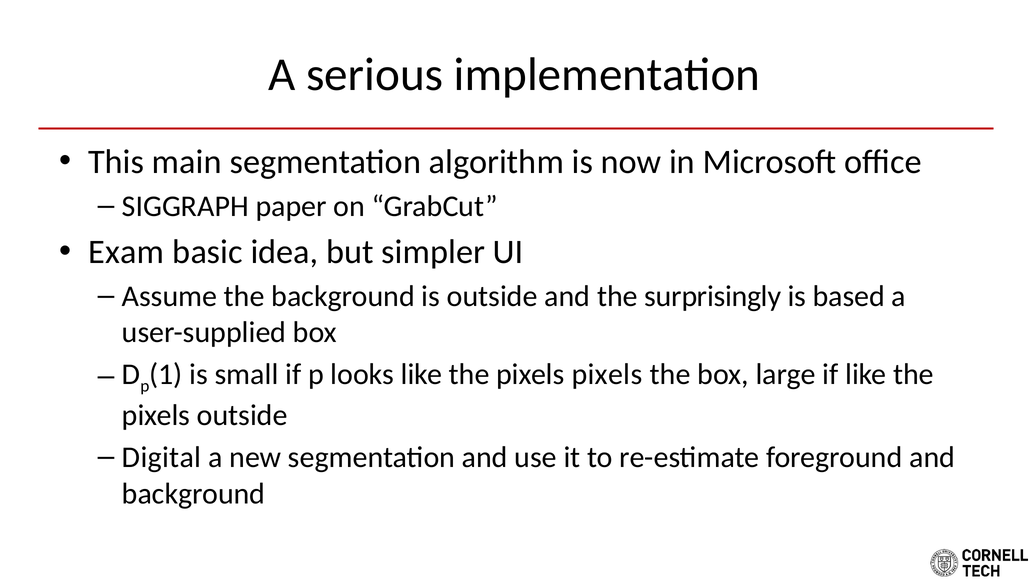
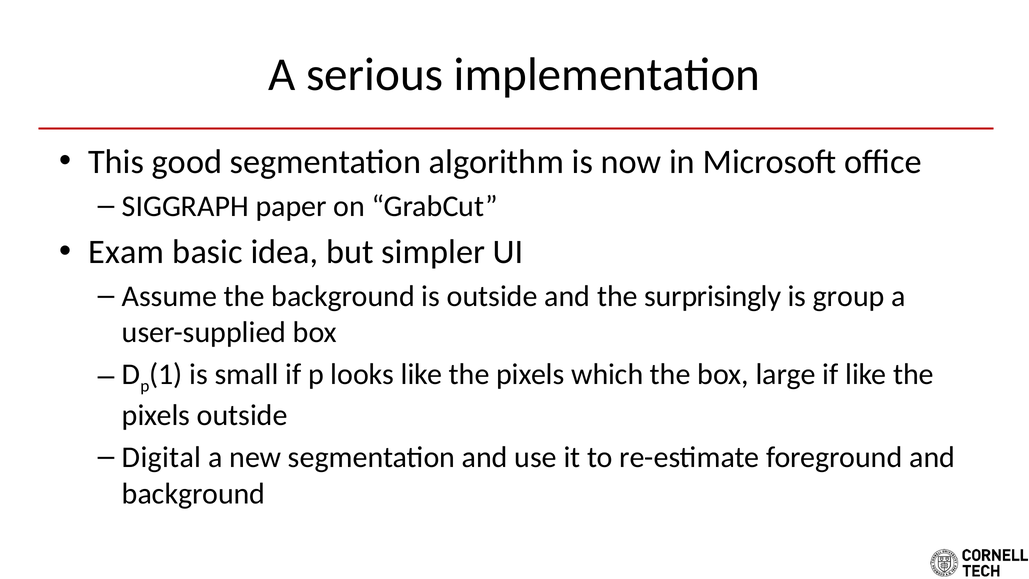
main: main -> good (187, 162)
based: based -> group (849, 296)
pixels pixels: pixels -> which (607, 374)
